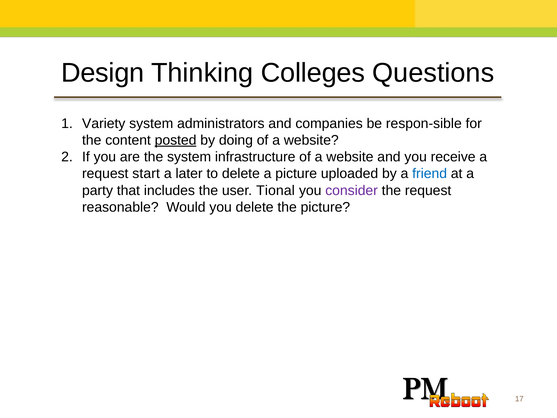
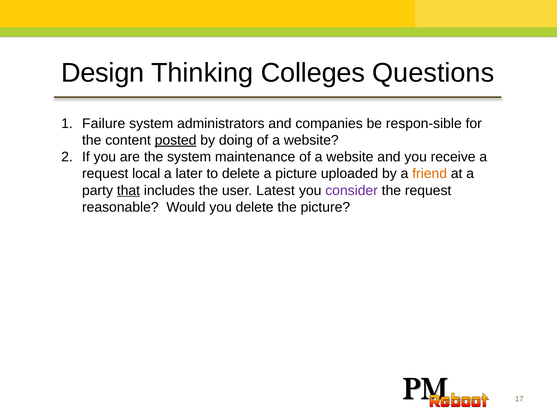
Variety: Variety -> Failure (104, 123)
infrastructure: infrastructure -> maintenance (255, 157)
start: start -> local (146, 174)
friend colour: blue -> orange (430, 174)
that underline: none -> present (128, 190)
Tional: Tional -> Latest (276, 190)
